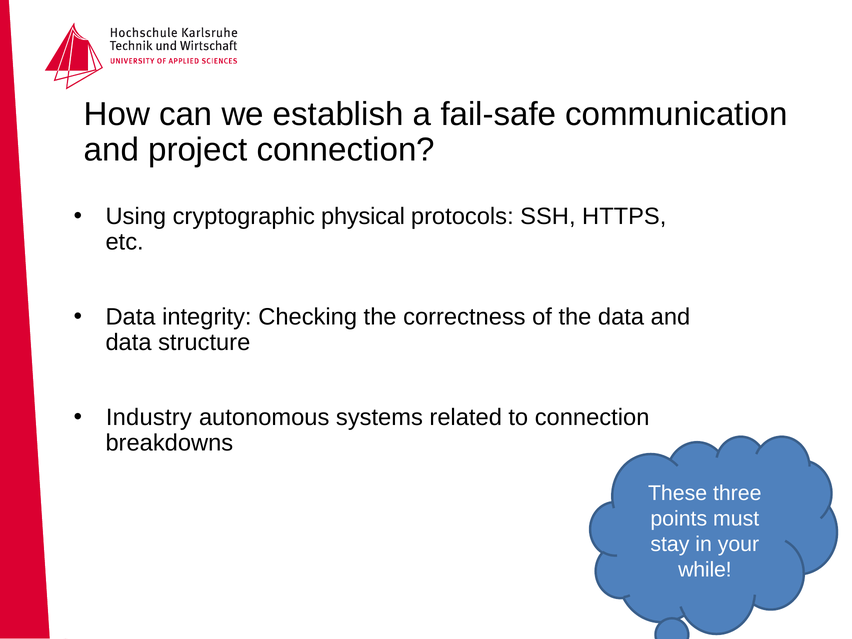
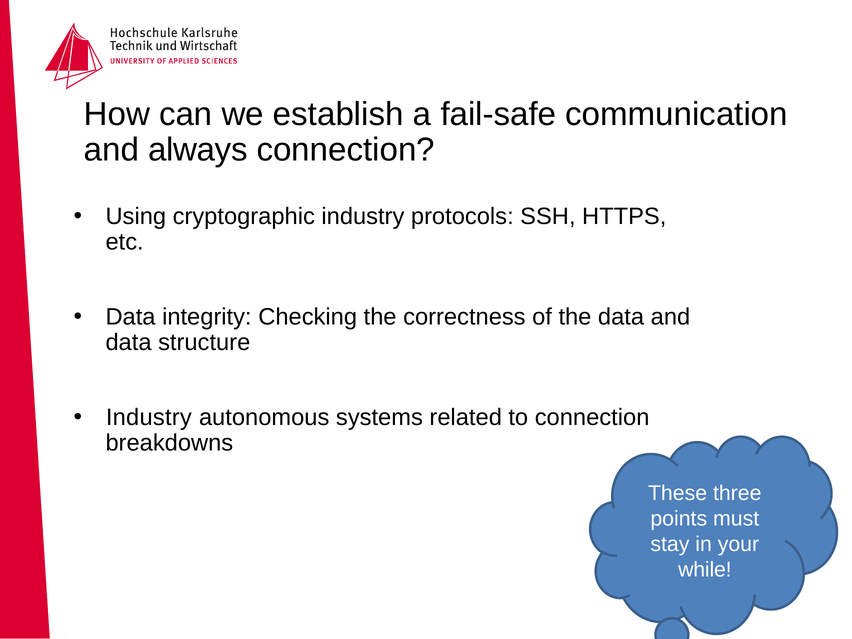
project: project -> always (198, 150)
cryptographic physical: physical -> industry (363, 217)
